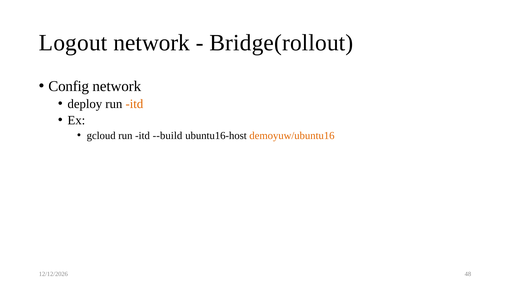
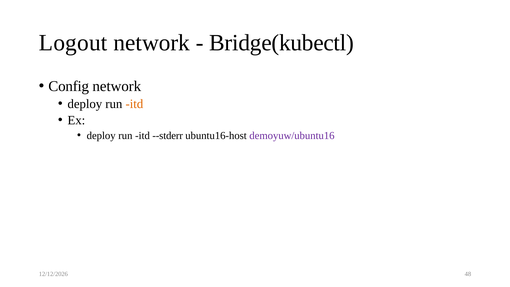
Bridge(rollout: Bridge(rollout -> Bridge(kubectl (282, 43)
gcloud: gcloud -> deploy (101, 136)
--build: --build -> --stderr (168, 136)
demoyuw/ubuntu16 colour: orange -> purple (292, 136)
